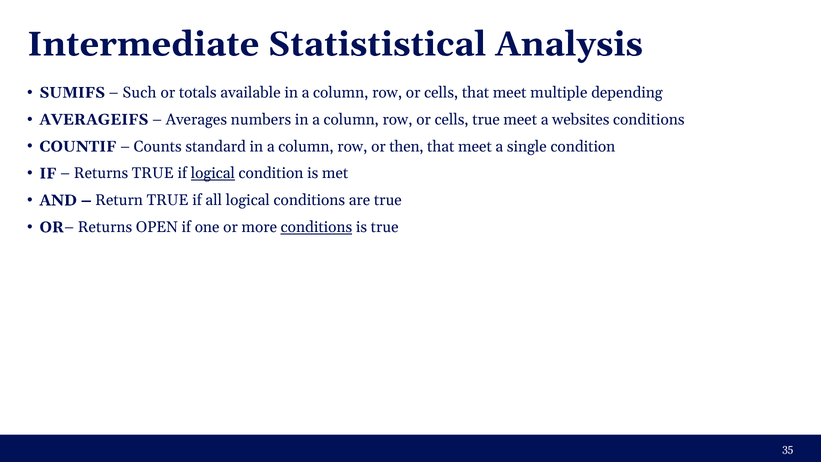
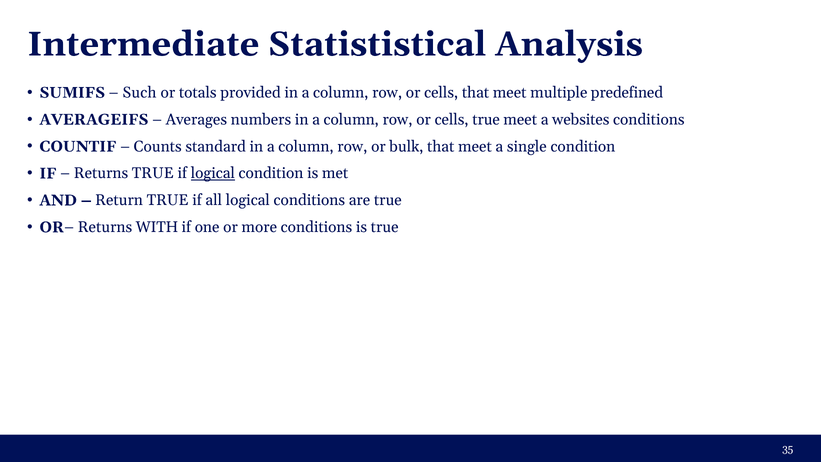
available: available -> provided (251, 93)
depending: depending -> predefined (627, 93)
then: then -> bulk (406, 146)
OPEN: OPEN -> WITH (157, 227)
conditions underline: present -> none (316, 227)
